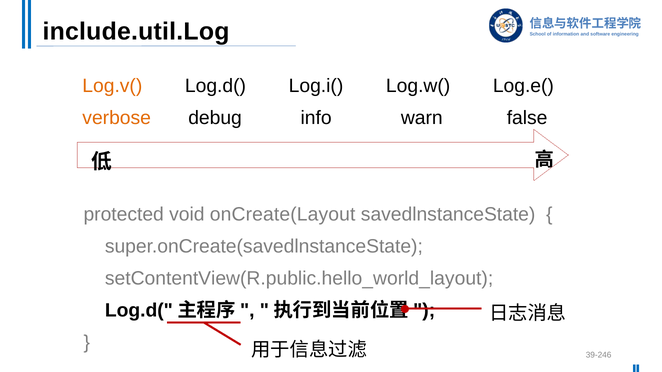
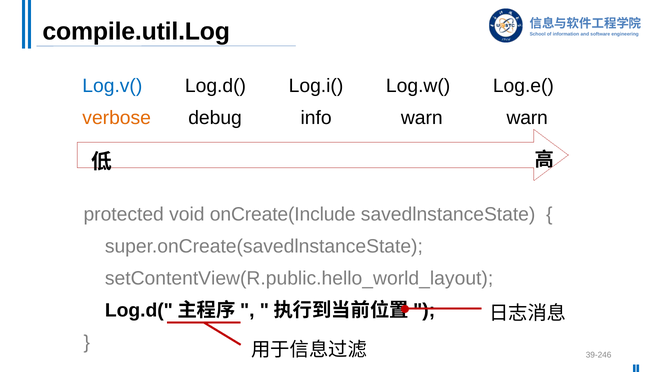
include.util.Log: include.util.Log -> compile.util.Log (136, 32)
Log.v( colour: orange -> blue (112, 86)
warn false: false -> warn (527, 118)
onCreate(Layout: onCreate(Layout -> onCreate(Include (283, 215)
